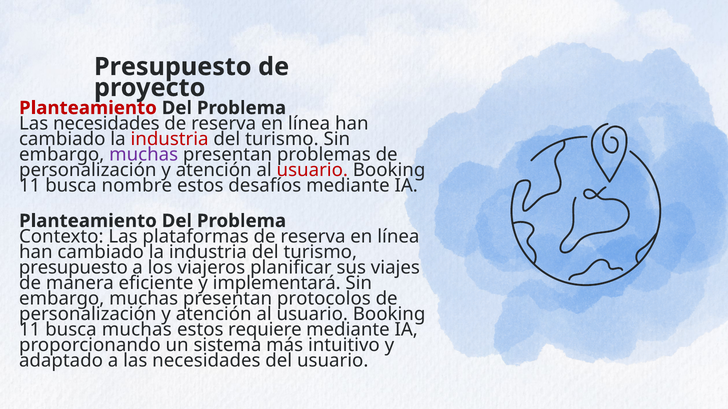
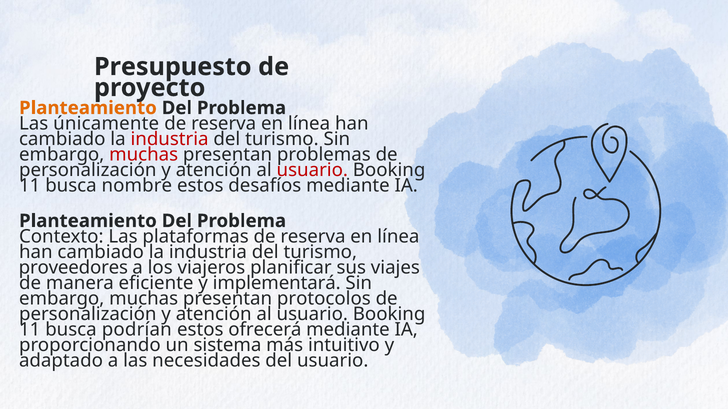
Planteamiento colour: red -> orange (88, 108)
necesidades: necesidades -> únicamente (106, 124)
muchas colour: purple -> red (144, 155)
presupuesto: presupuesto -> proveedores (73, 268)
busca muchas: muchas -> podrían (137, 330)
requiere: requiere -> ofrecerá (265, 330)
